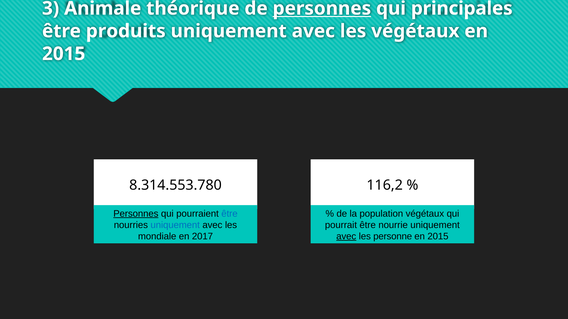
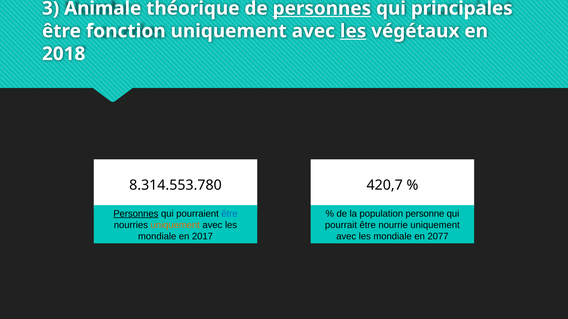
produits: produits -> fonction (126, 31)
les underline: none -> present (353, 31)
2015: 2015 -> 2018 (64, 54)
116,2: 116,2 -> 420,7 (385, 185)
population végétaux: végétaux -> personne (425, 214)
uniquement colour: blue -> orange (175, 225)
avec underline: present -> none (346, 237)
personne: personne -> mondiale (393, 237)
2015: 2015 -> 2077 (438, 237)
